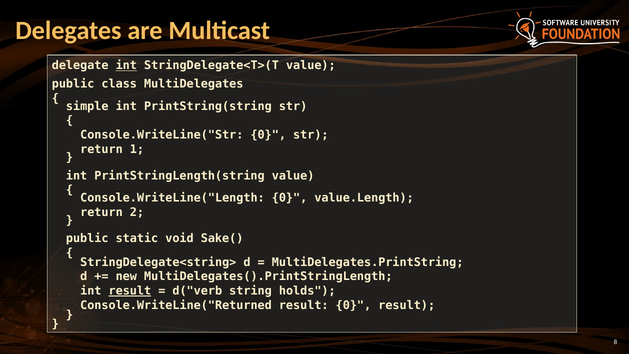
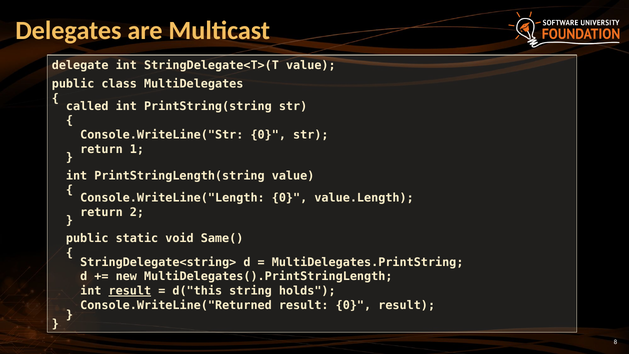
int underline: present -> none (126, 66)
simple: simple -> called (87, 106)
Sake(: Sake( -> Same( (222, 239)
d("verb: d("verb -> d("this (197, 291)
